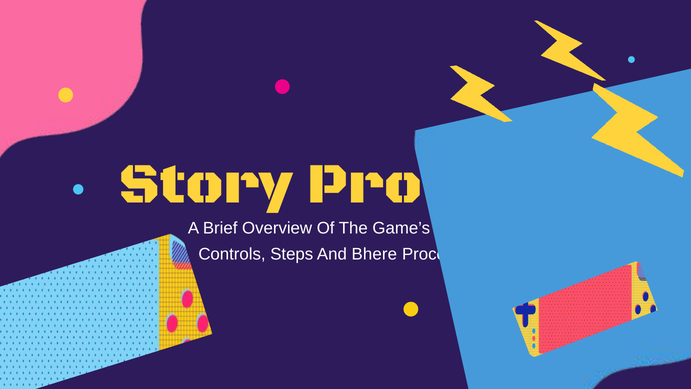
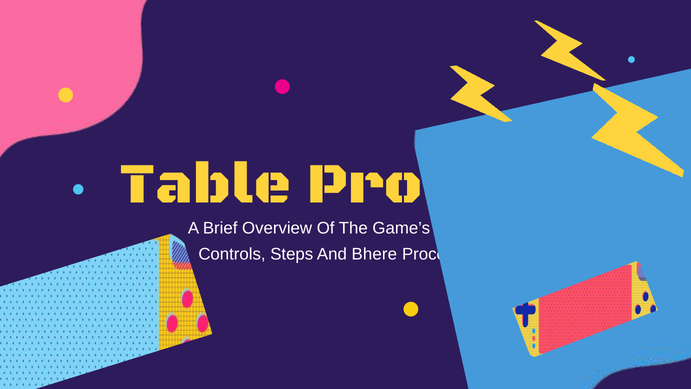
Story: Story -> Table (205, 183)
